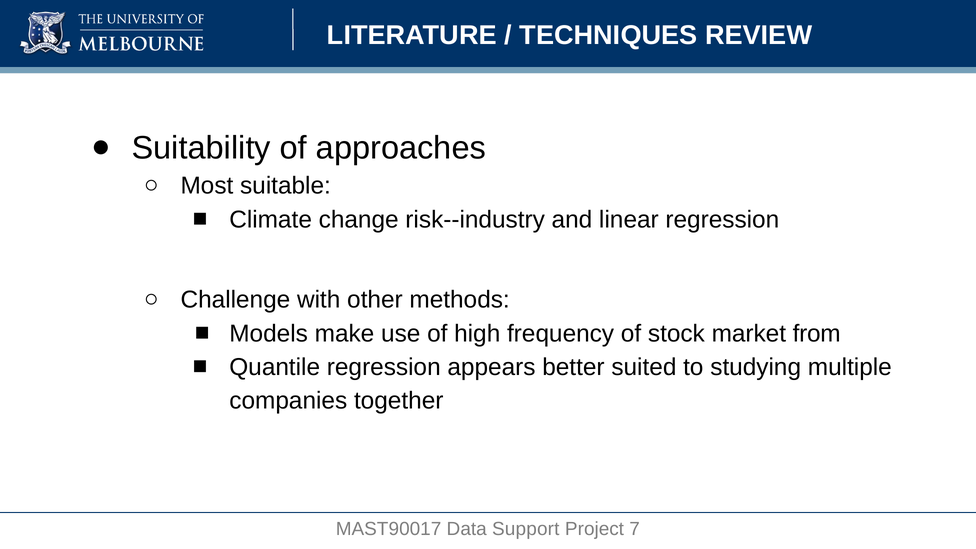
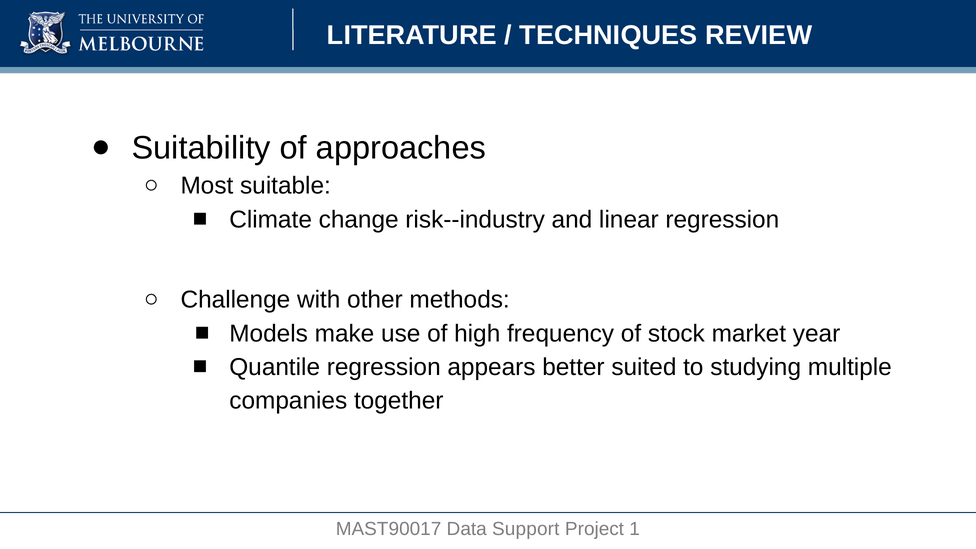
from: from -> year (817, 333)
7: 7 -> 1 (635, 529)
